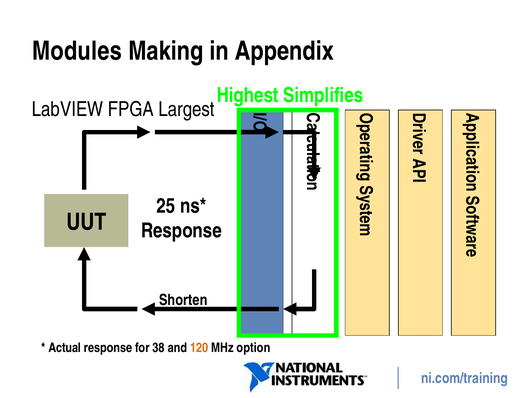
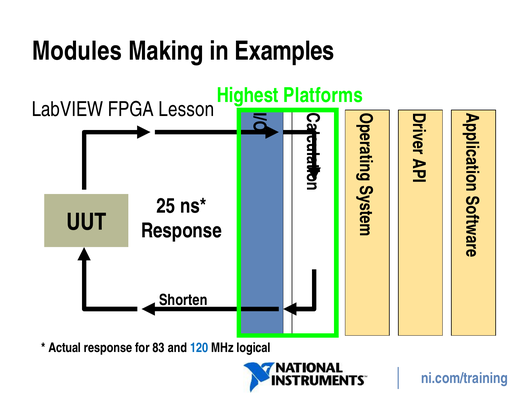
Appendix: Appendix -> Examples (285, 51)
Simplifies: Simplifies -> Platforms (323, 96)
Largest: Largest -> Lesson (186, 109)
38: 38 -> 83 (159, 348)
120 colour: orange -> blue (199, 348)
option: option -> logical (254, 348)
